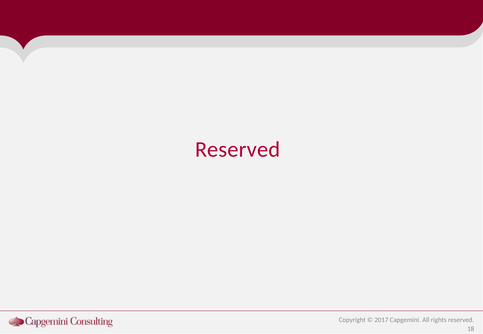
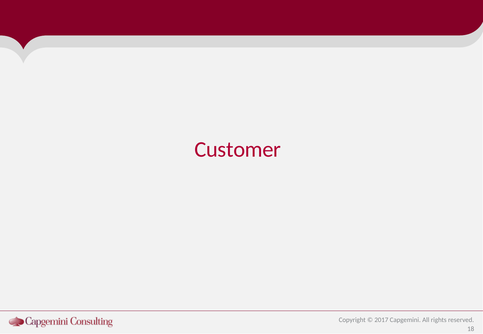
Reserved: Reserved -> Customer (238, 150)
